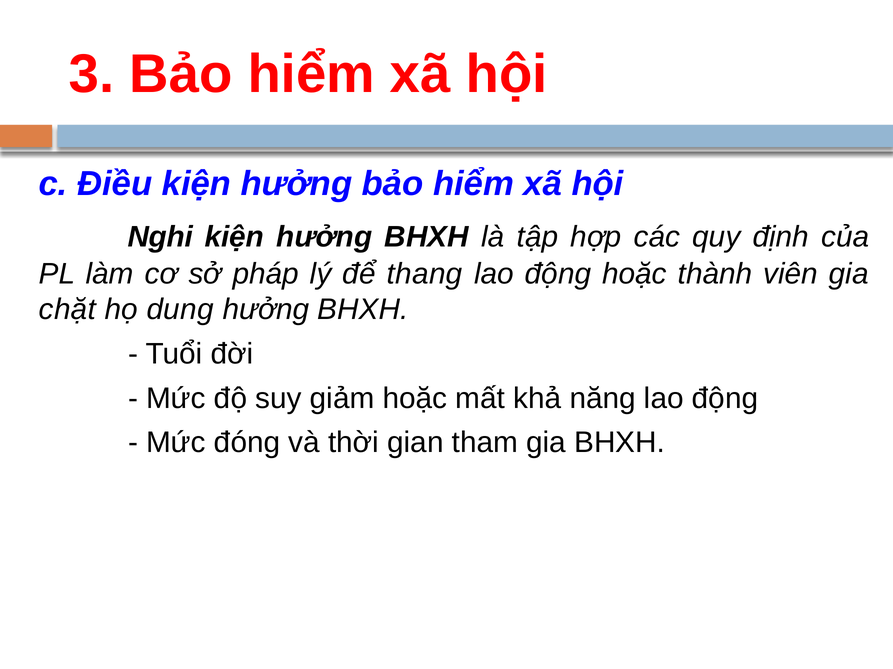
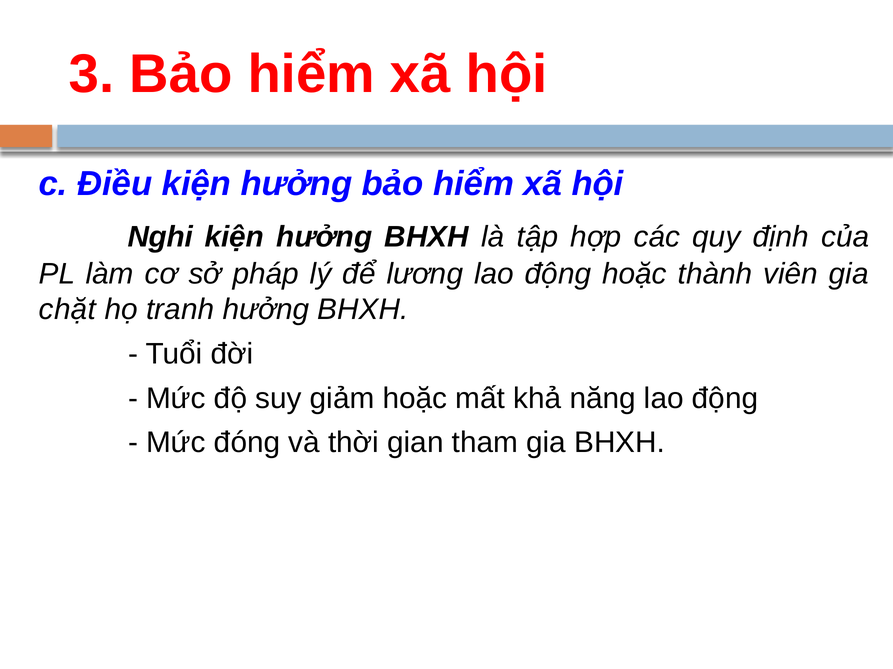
thang: thang -> lương (425, 274)
dung: dung -> tranh (180, 310)
